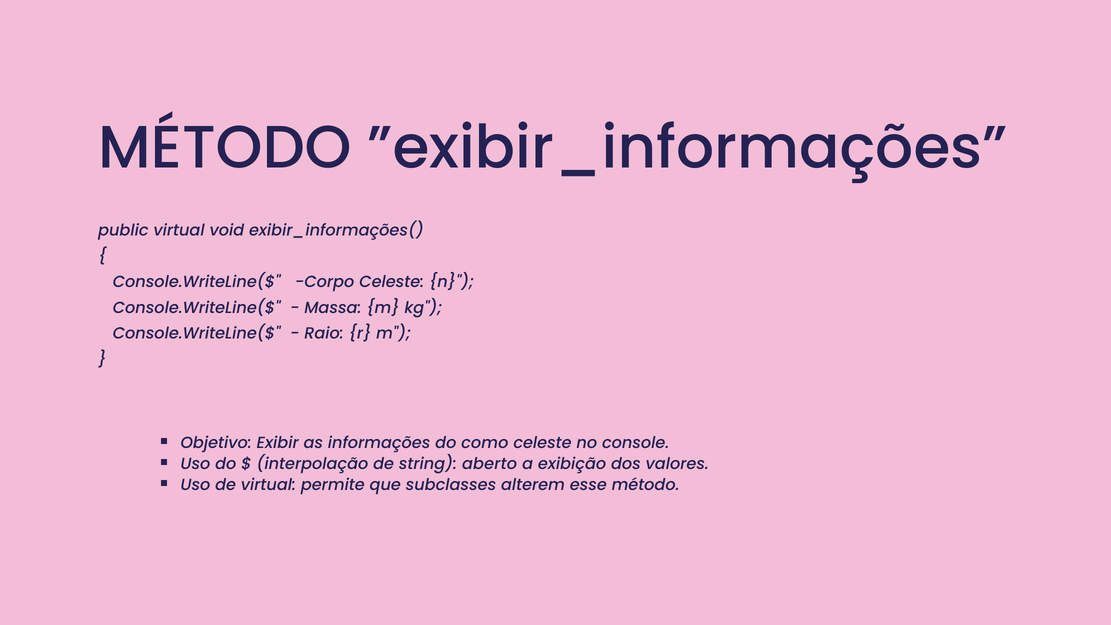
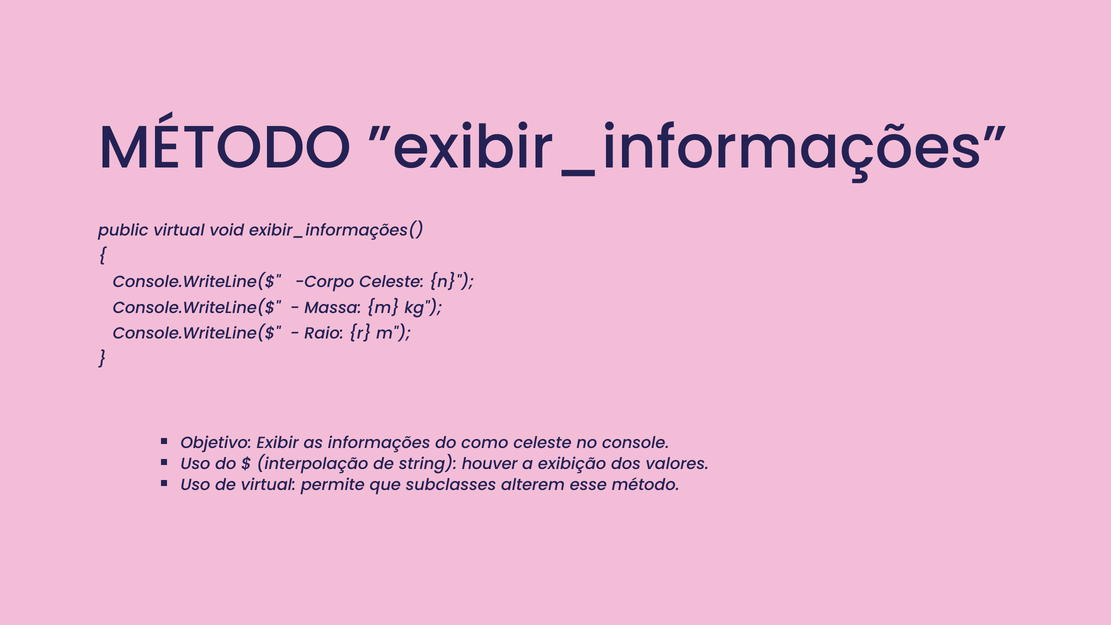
aberto: aberto -> houver (490, 464)
